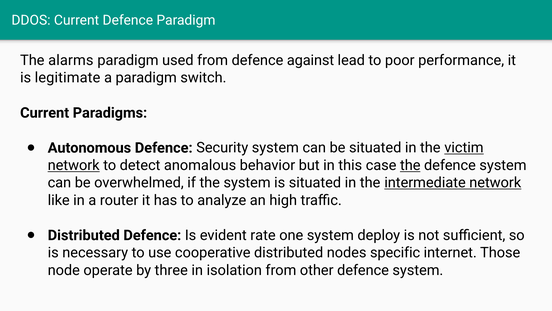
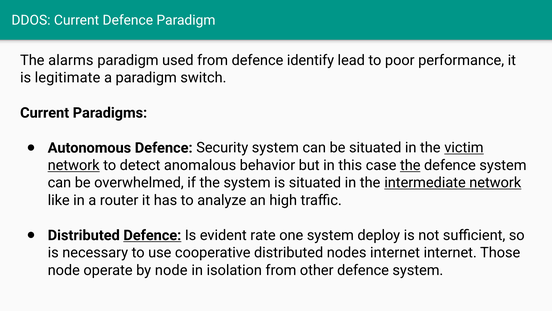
against: against -> identify (311, 60)
Defence underline: none -> present (152, 235)
nodes specific: specific -> internet (395, 252)
by three: three -> node (171, 270)
